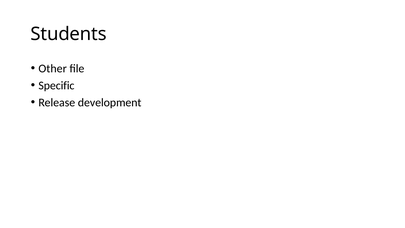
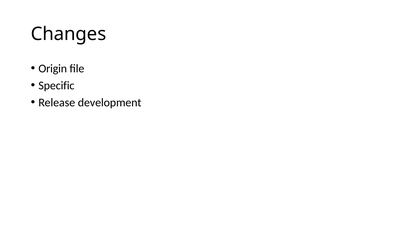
Students: Students -> Changes (69, 34)
Other: Other -> Origin (53, 68)
